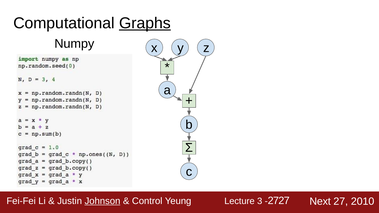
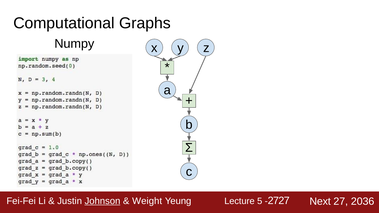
Graphs underline: present -> none (145, 23)
Control: Control -> Weight (147, 201)
3: 3 -> 5 (260, 201)
2010: 2010 -> 2036 (363, 202)
